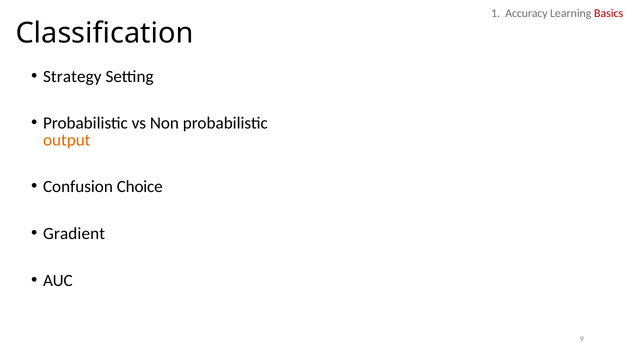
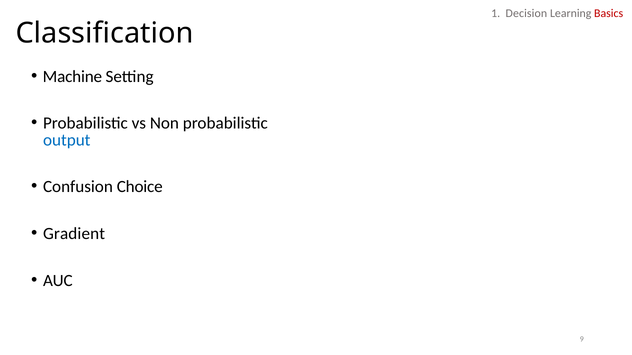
Accuracy: Accuracy -> Decision (526, 13)
Strategy: Strategy -> Machine (72, 77)
output colour: orange -> blue (67, 140)
